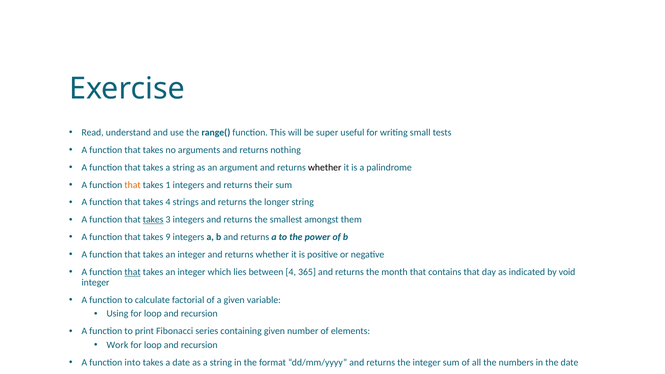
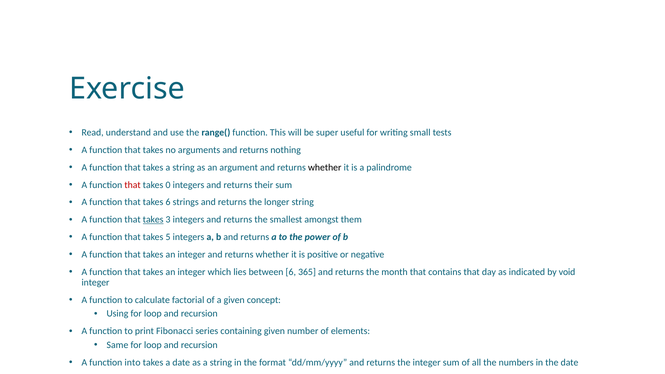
that colour: orange -> red (133, 185)
1: 1 -> 0 (168, 185)
takes 4: 4 -> 6 (168, 202)
9: 9 -> 5 (168, 237)
that underline: present -> none (133, 272)
between 4: 4 -> 6 (291, 272)
variable: variable -> concept (264, 300)
Work: Work -> Same (117, 345)
